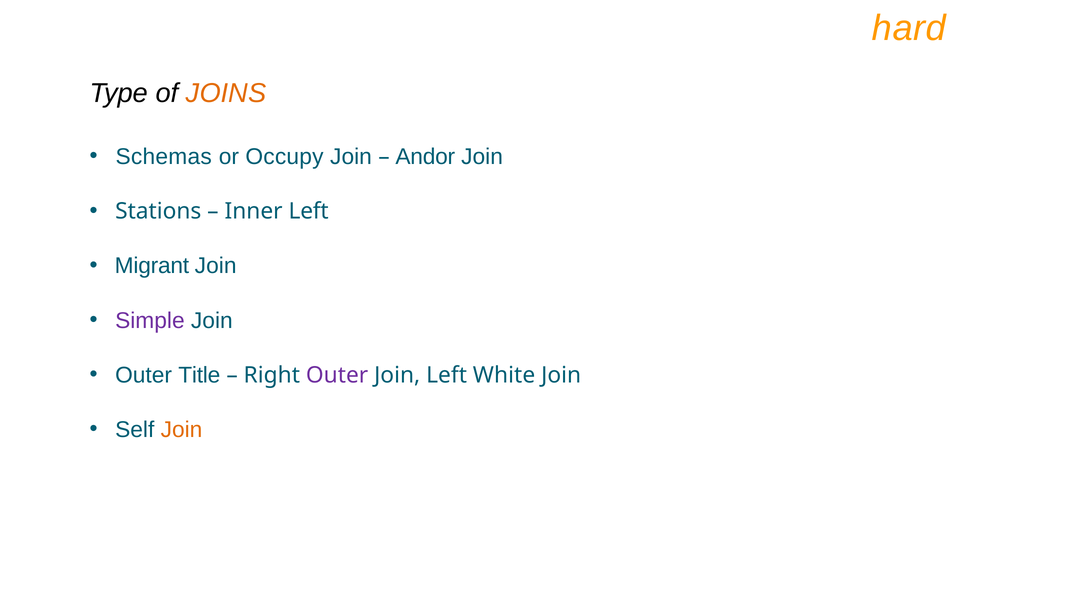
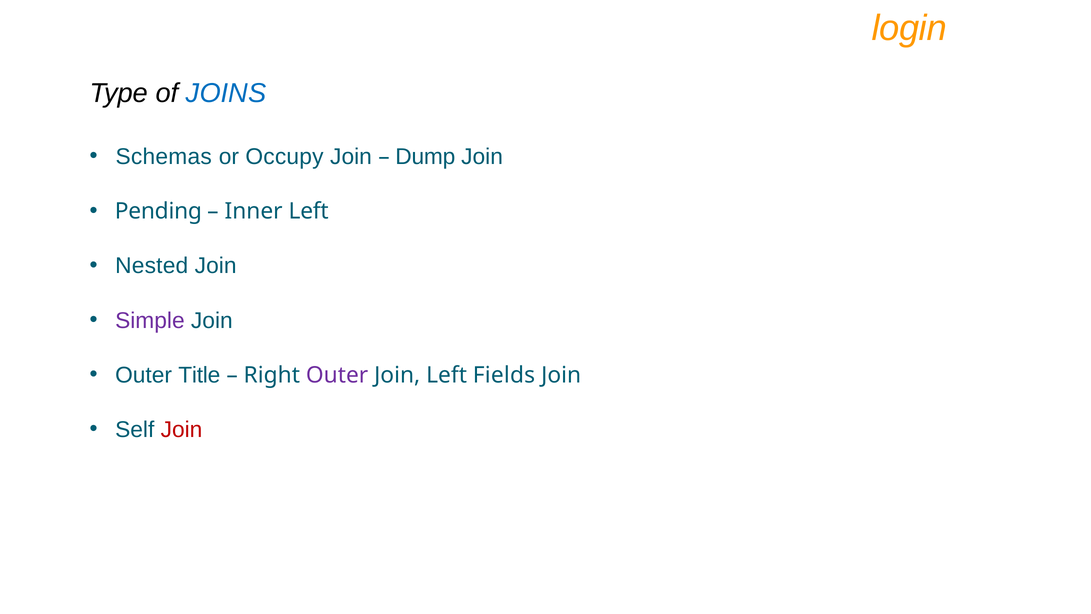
hard: hard -> login (909, 28)
JOINS colour: orange -> blue (226, 93)
Andor: Andor -> Dump (425, 157)
Stations: Stations -> Pending (158, 211)
Migrant: Migrant -> Nested (152, 266)
White: White -> Fields (504, 375)
Join colour: orange -> red (182, 430)
